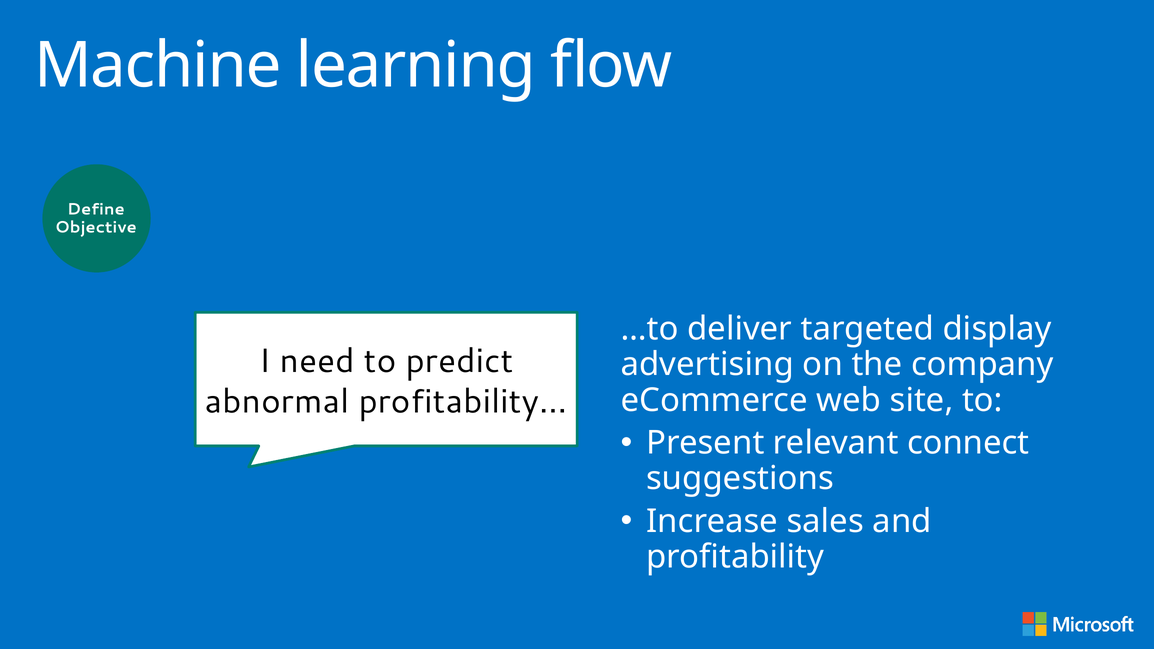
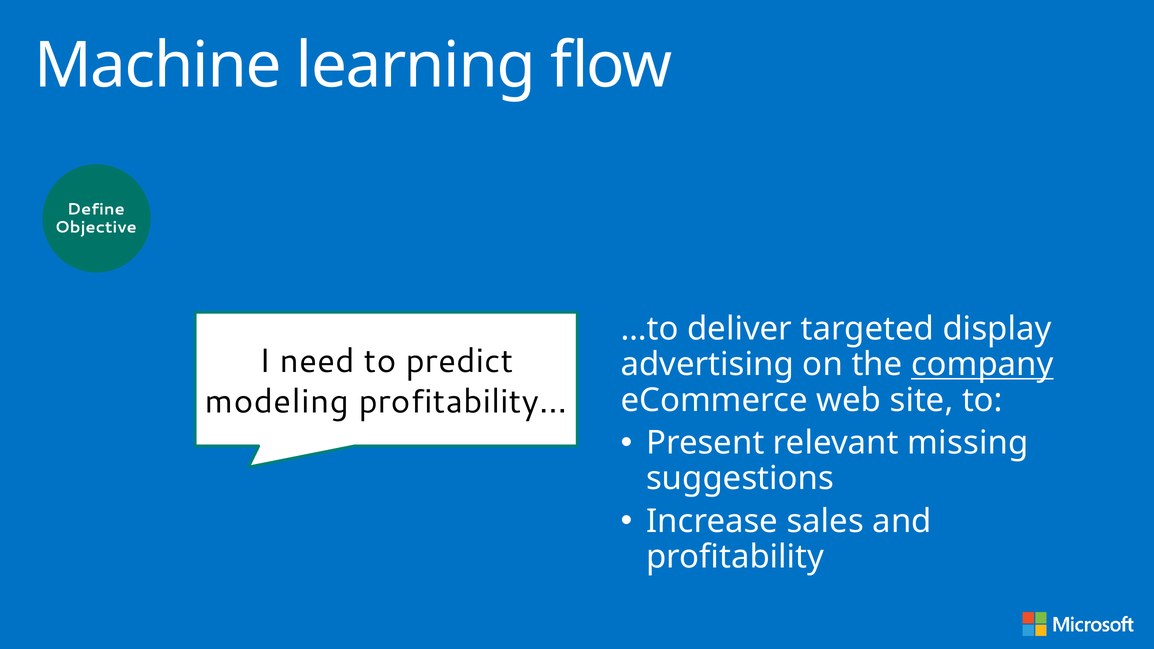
company underline: none -> present (982, 365)
abnormal: abnormal -> modeling (277, 402)
connect: connect -> missing (968, 443)
